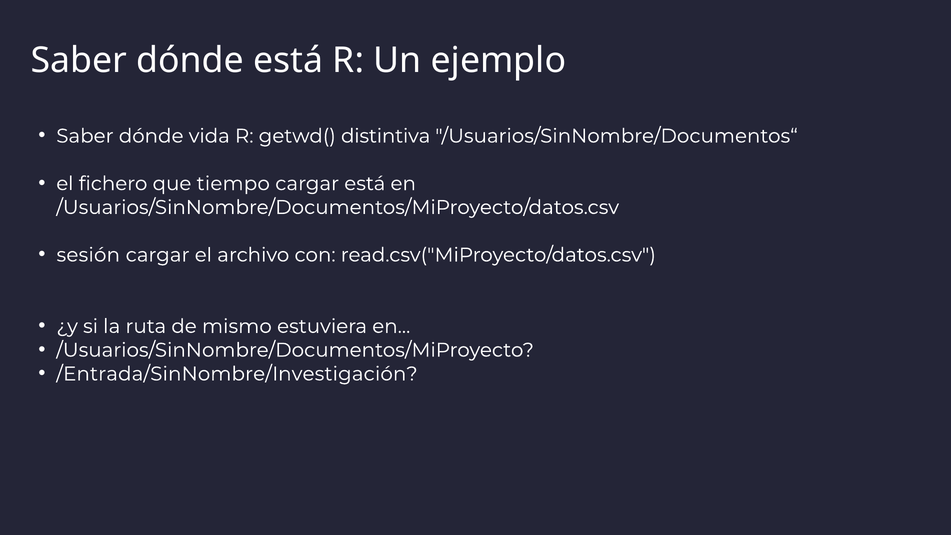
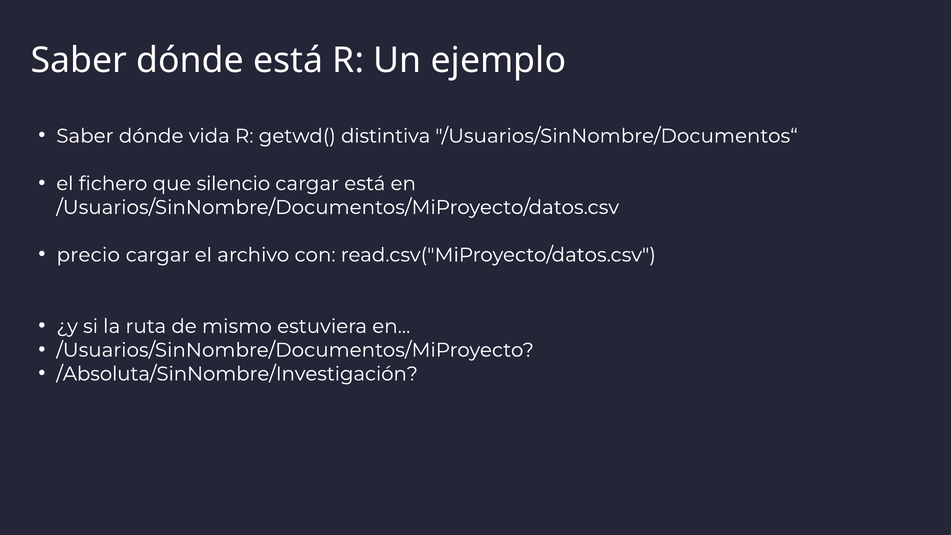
tiempo: tiempo -> silencio (233, 184)
sesión: sesión -> precio (88, 255)
/Entrada/SinNombre/Investigación: /Entrada/SinNombre/Investigación -> /Absoluta/SinNombre/Investigación (237, 374)
